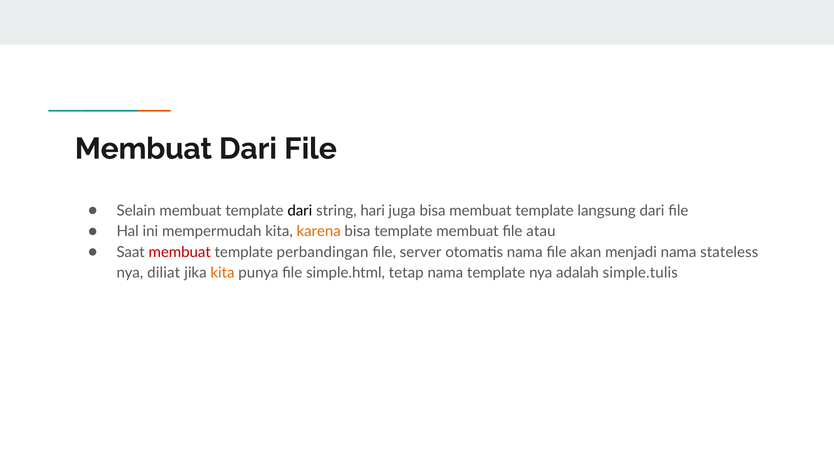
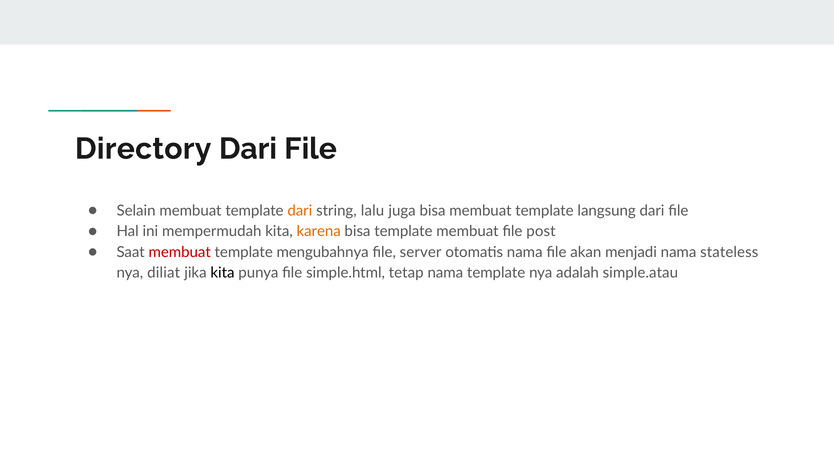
Membuat: Membuat -> Directory (143, 149)
dari colour: black -> orange (300, 211)
hari: hari -> lalu (373, 211)
atau: atau -> post (541, 232)
perbandingan: perbandingan -> mengubahnya (323, 252)
kita colour: orange -> black (223, 273)
simple.tulis: simple.tulis -> simple.atau (640, 273)
